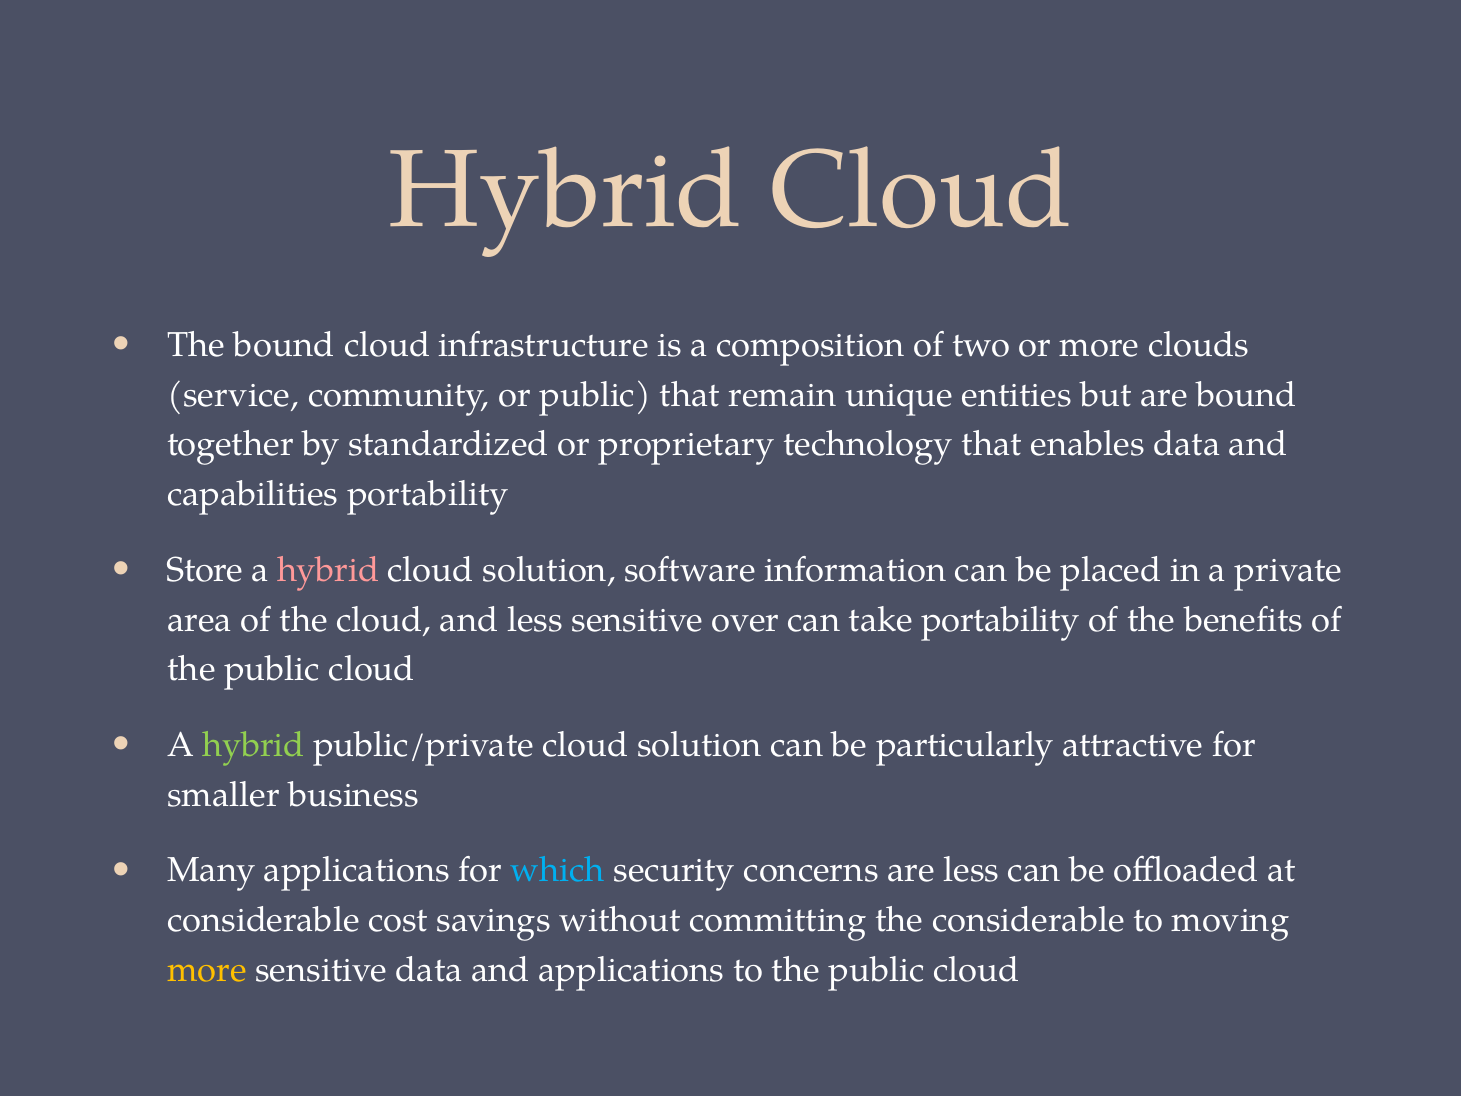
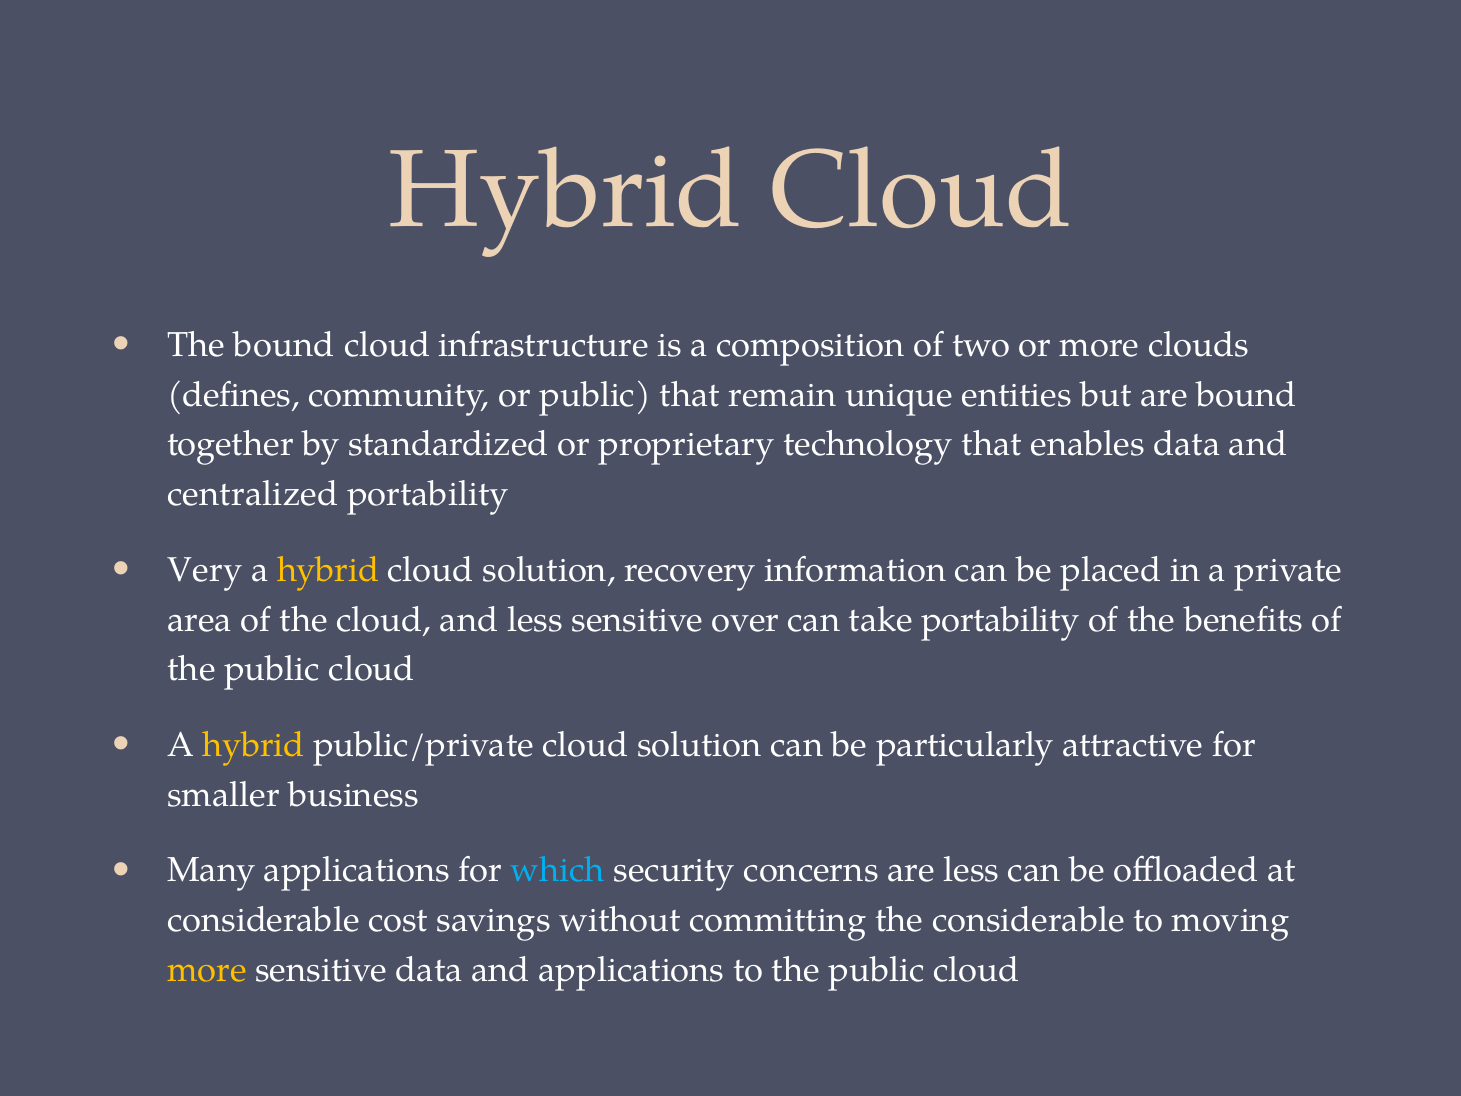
service: service -> defines (233, 395)
capabilities: capabilities -> centralized (253, 494)
Store: Store -> Very (205, 570)
hybrid colour: pink -> yellow (328, 570)
software: software -> recovery (690, 570)
hybrid colour: light green -> yellow (254, 745)
